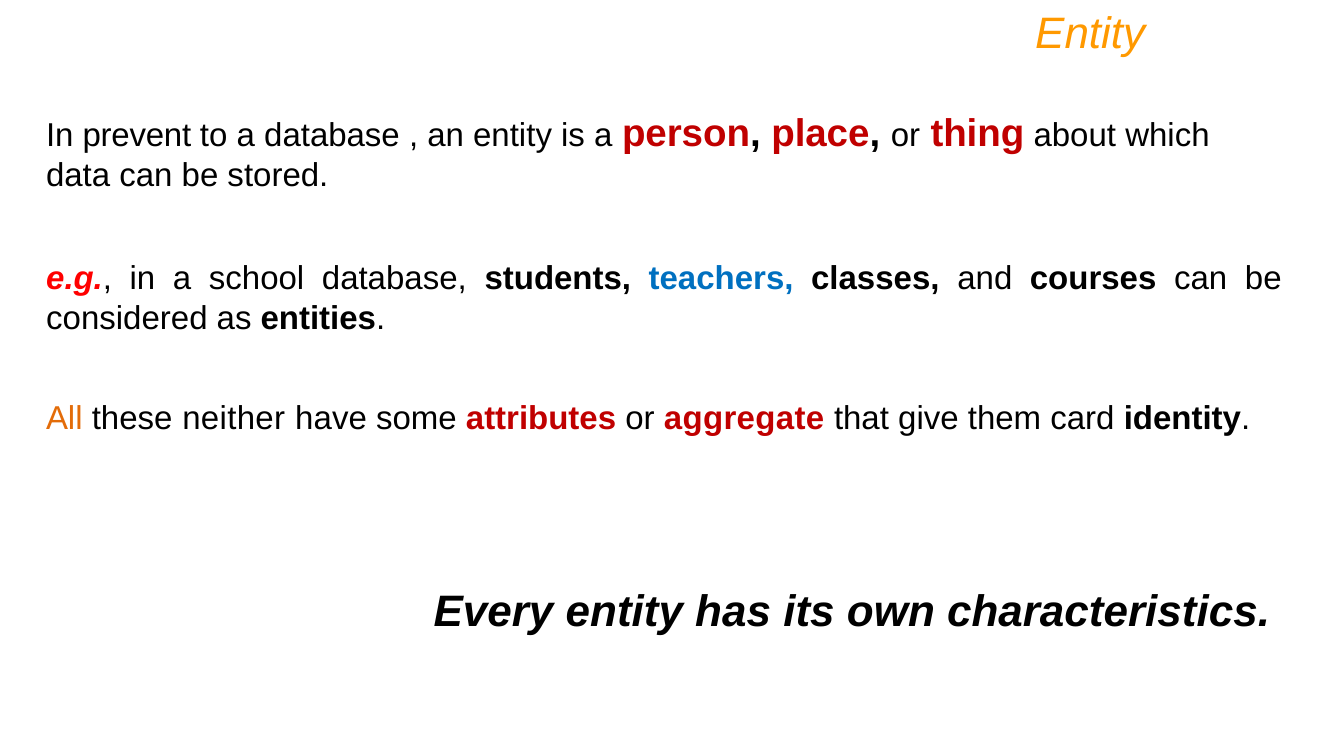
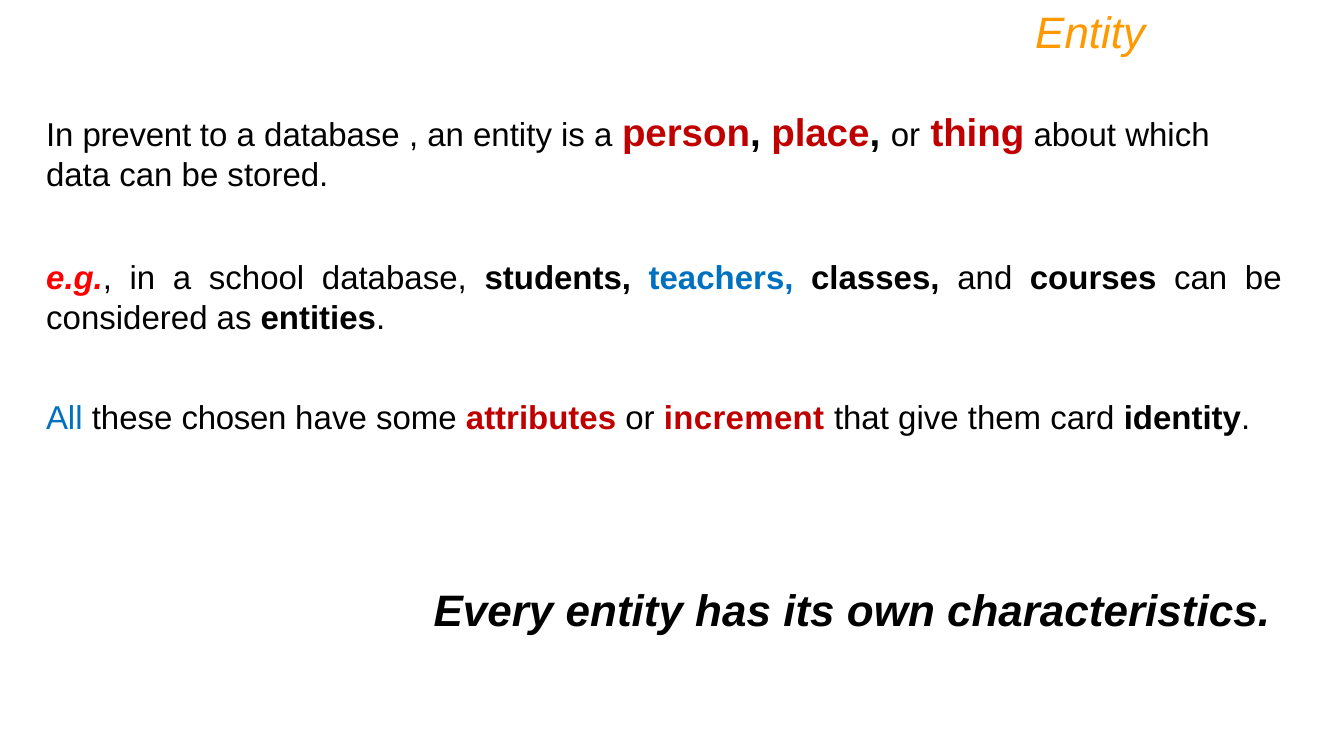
All colour: orange -> blue (64, 418)
neither: neither -> chosen (234, 418)
aggregate: aggregate -> increment (744, 418)
